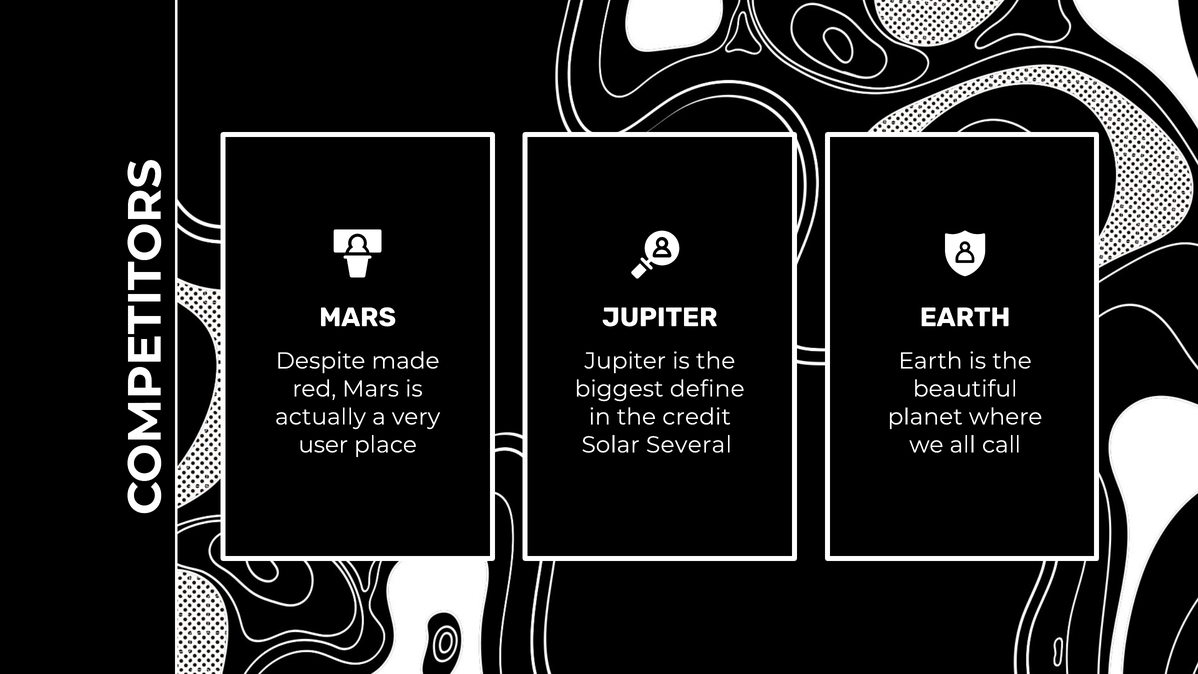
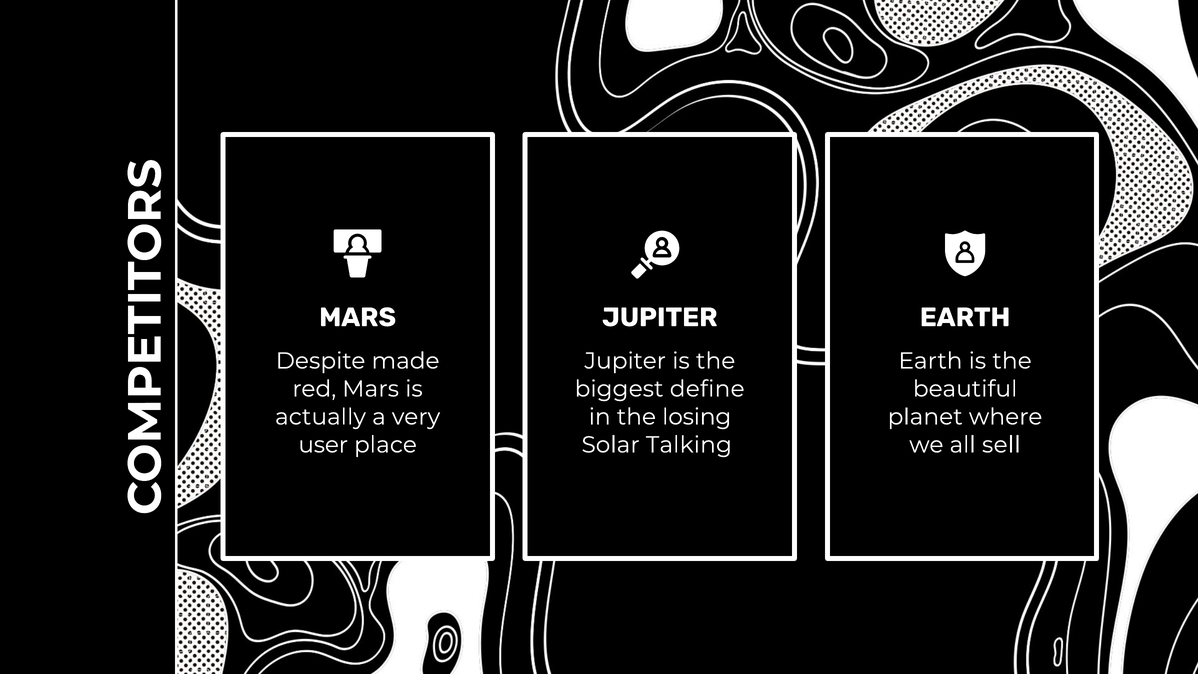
credit: credit -> losing (697, 417)
Several: Several -> Talking (689, 445)
call: call -> sell (1001, 445)
